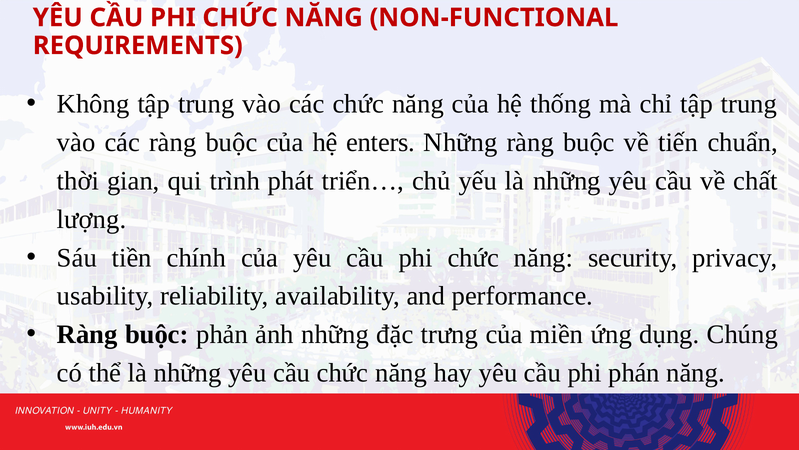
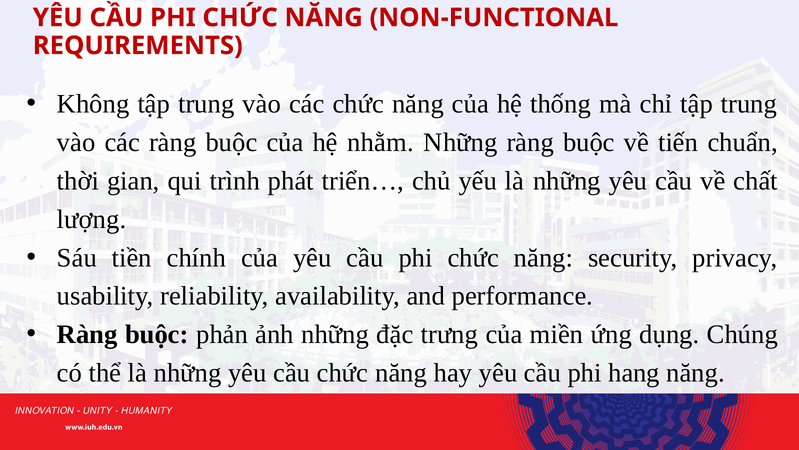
enters: enters -> nhằm (380, 142)
phán: phán -> hang (634, 372)
